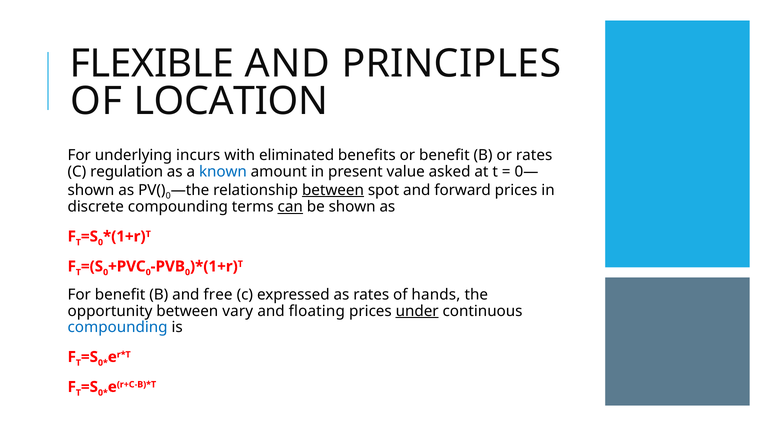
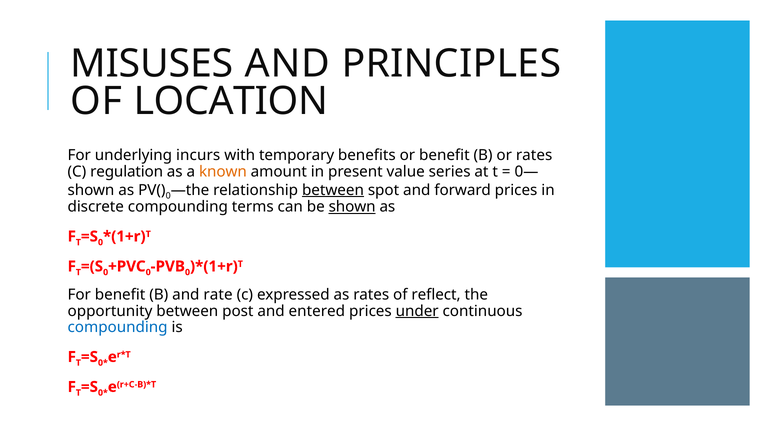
FLEXIBLE: FLEXIBLE -> MISUSES (152, 64)
eliminated: eliminated -> temporary (297, 155)
known colour: blue -> orange (223, 172)
asked: asked -> series (450, 172)
can underline: present -> none (290, 207)
shown underline: none -> present (352, 207)
free: free -> rate (218, 295)
hands: hands -> reflect (436, 295)
vary: vary -> post (238, 311)
floating: floating -> entered (317, 311)
